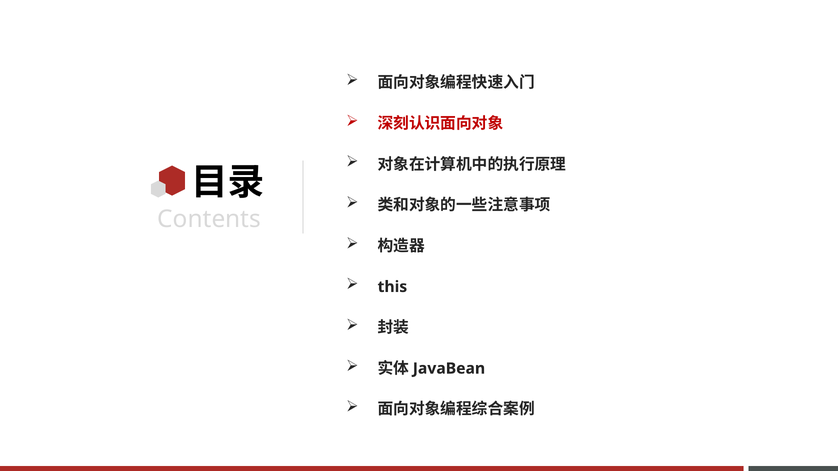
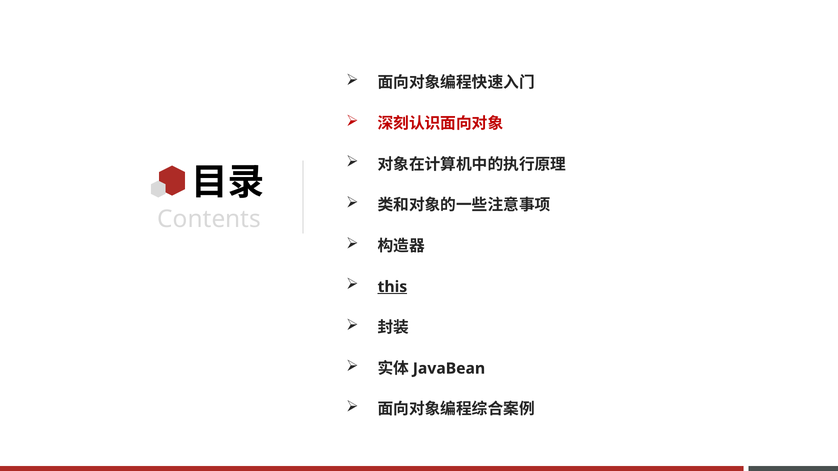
this underline: none -> present (392, 287)
